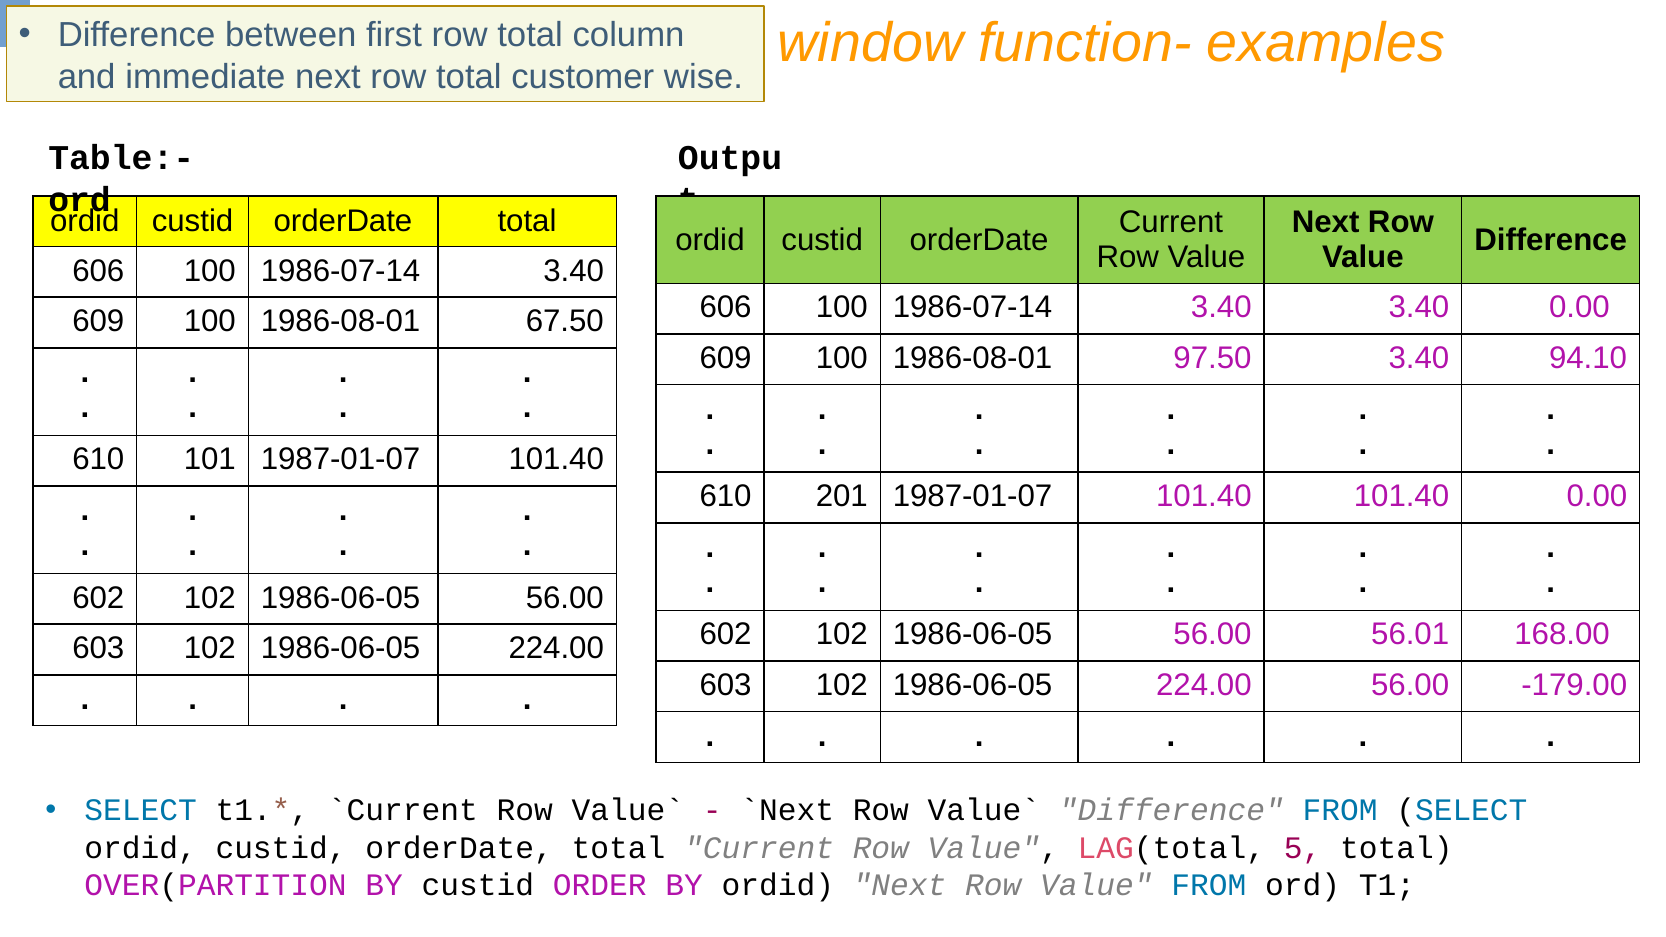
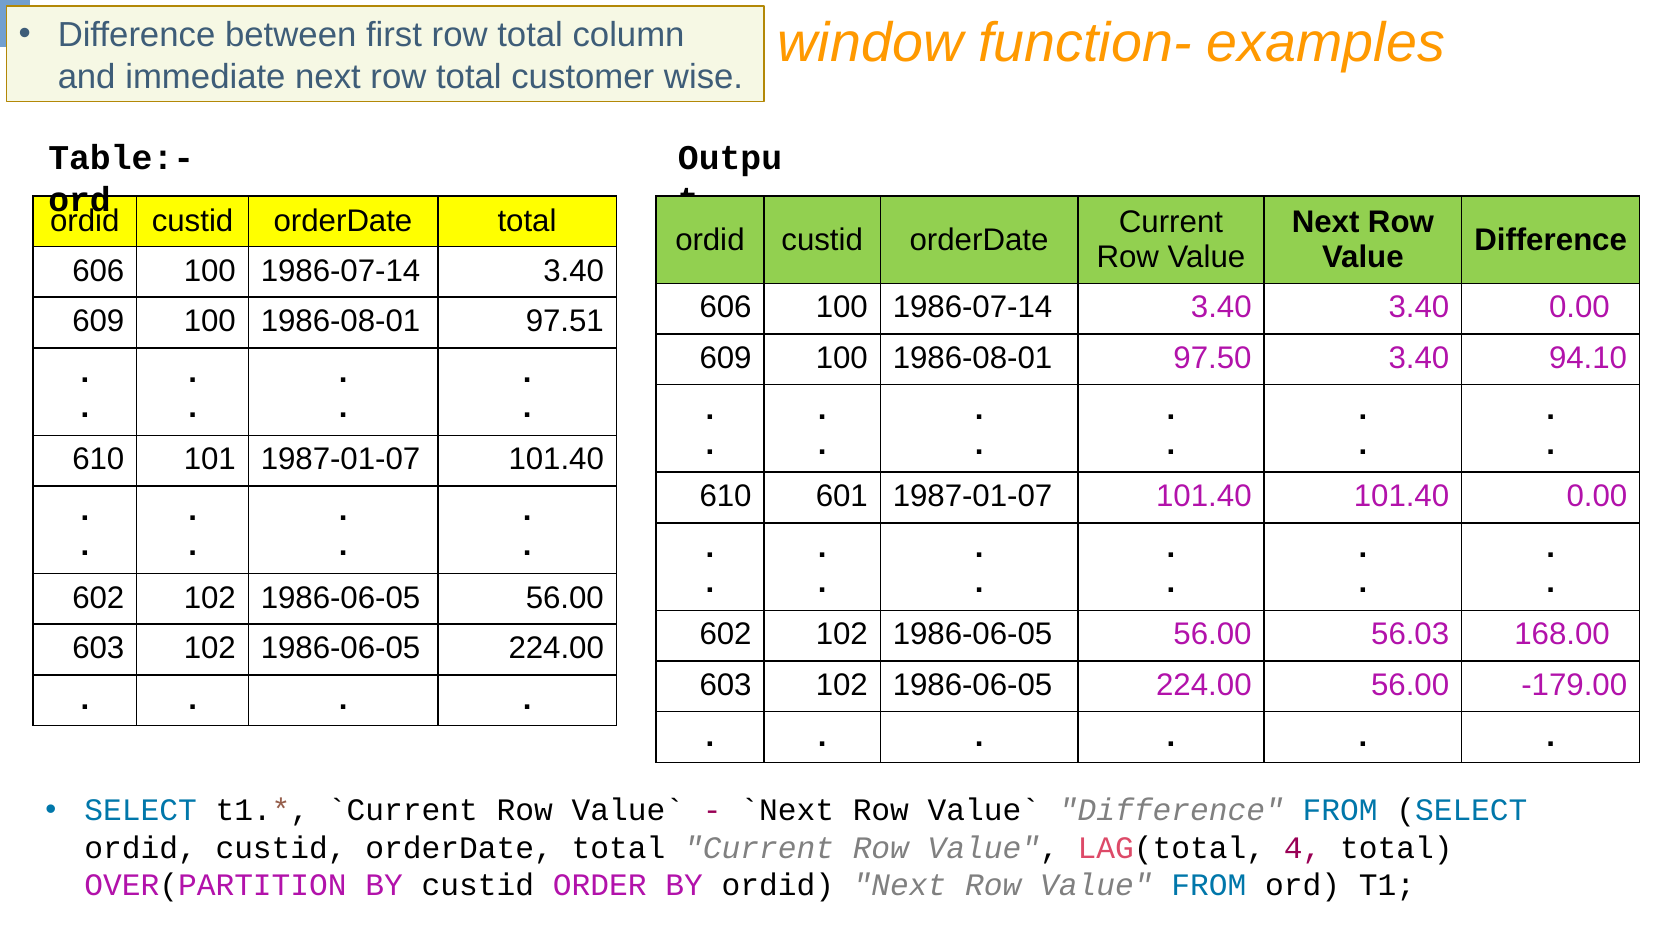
67.50: 67.50 -> 97.51 (565, 321)
201: 201 -> 601 (842, 496)
56.01: 56.01 -> 56.03 (1410, 635)
5: 5 -> 4 (1303, 848)
